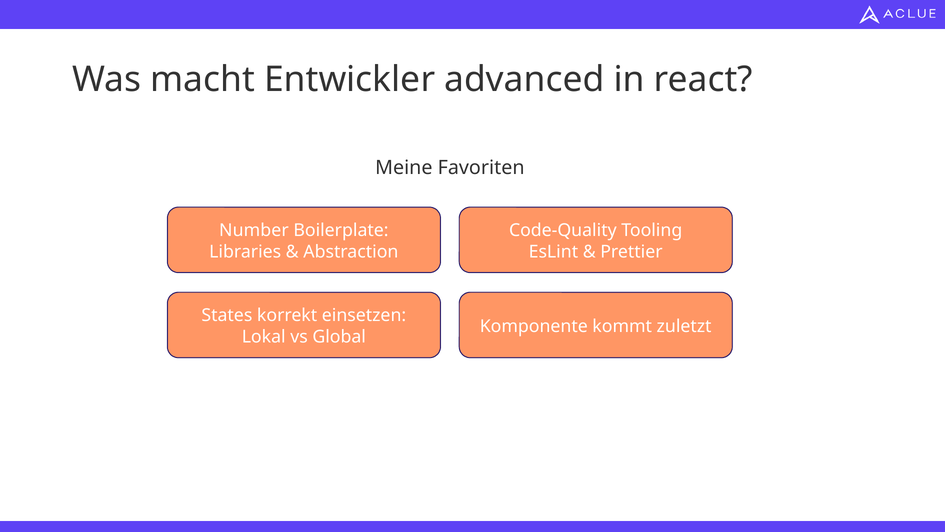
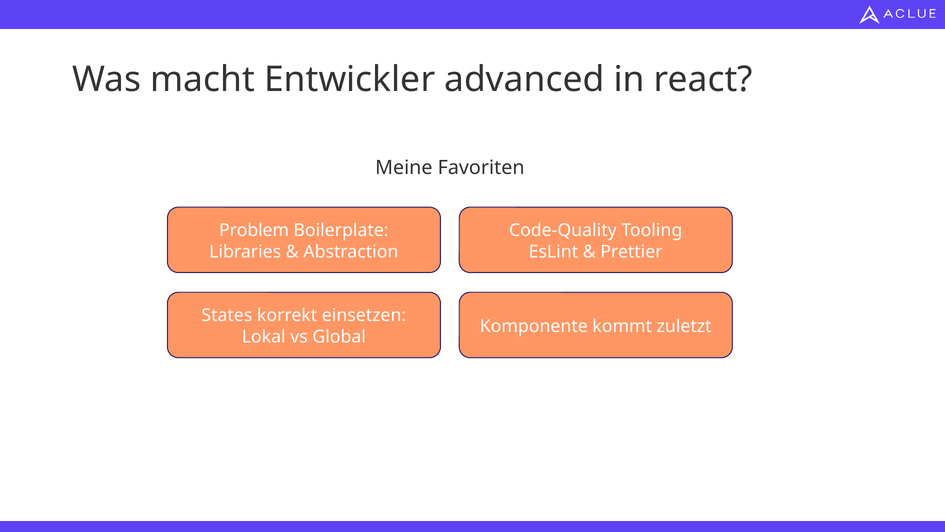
Number: Number -> Problem (254, 230)
